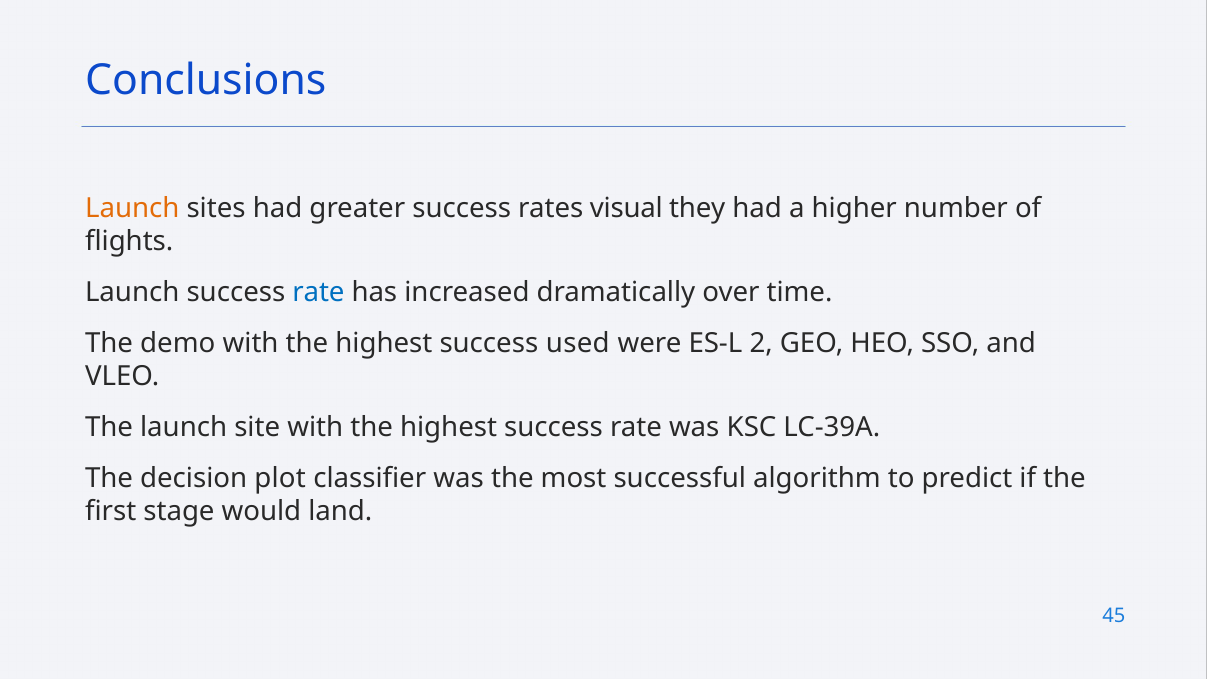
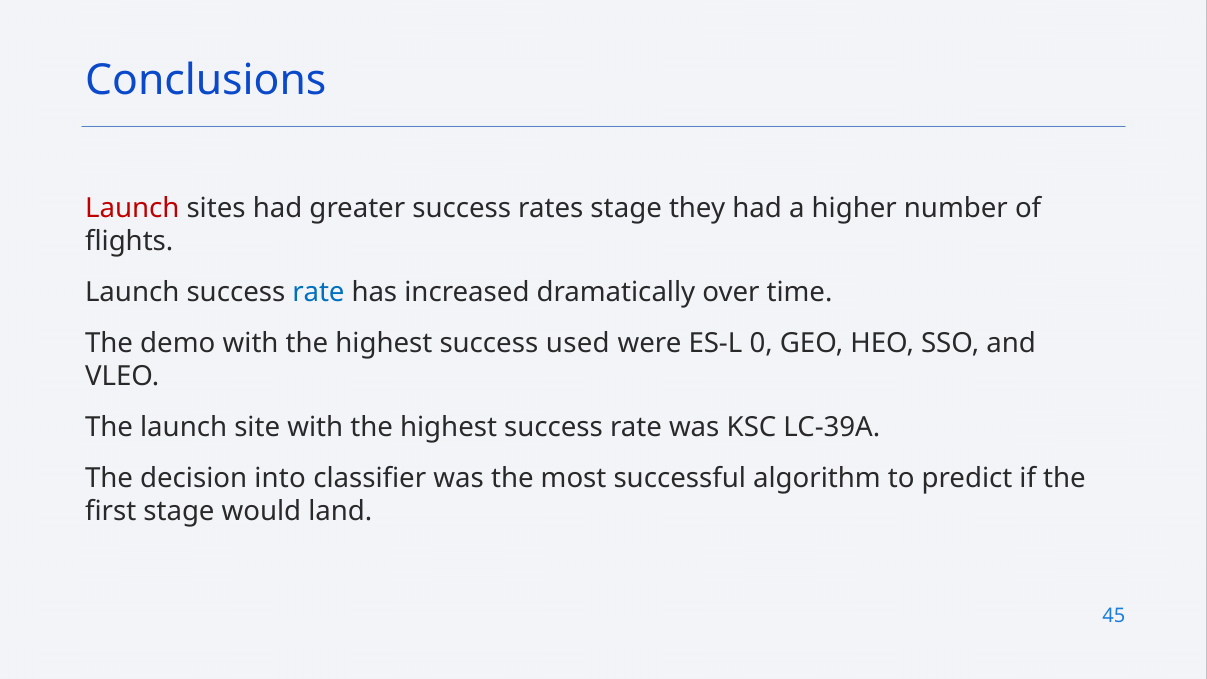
Launch colour: orange -> red (132, 209)
rates visual: visual -> stage (626, 209)
2: 2 -> 0 (761, 343)
plot: plot -> into (280, 478)
